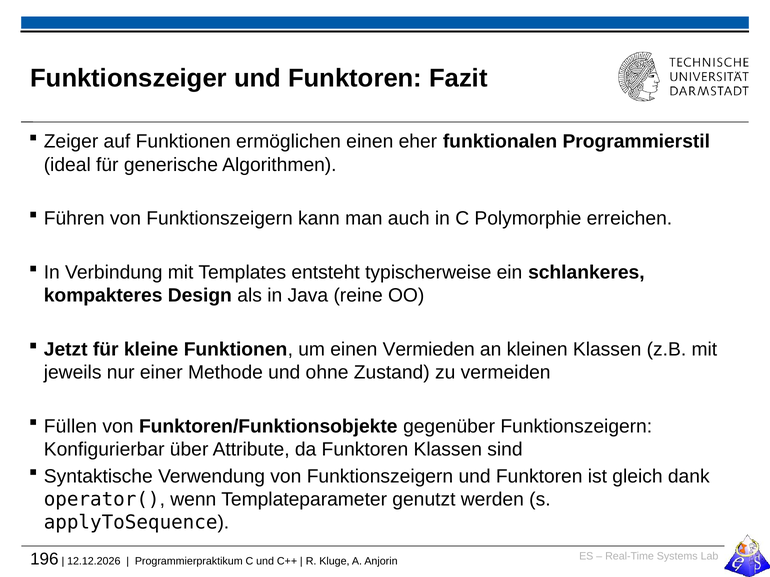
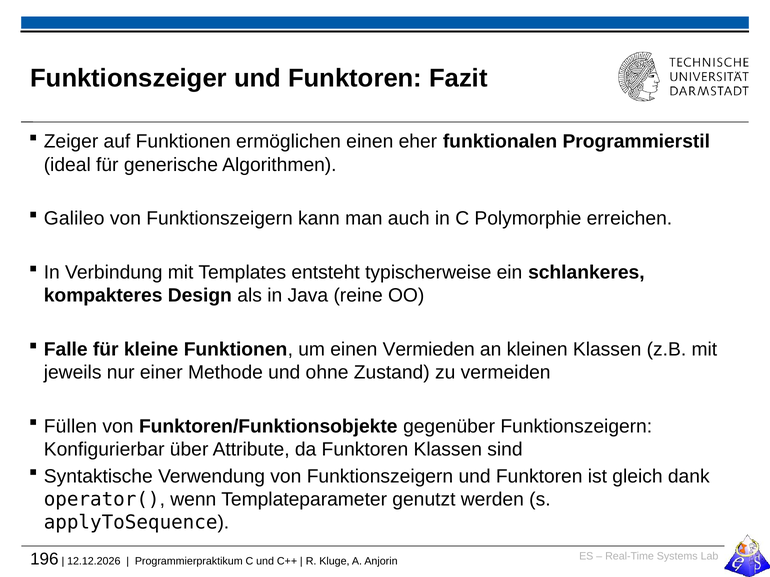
Führen: Führen -> Galileo (74, 219)
Jetzt: Jetzt -> Falle (66, 350)
